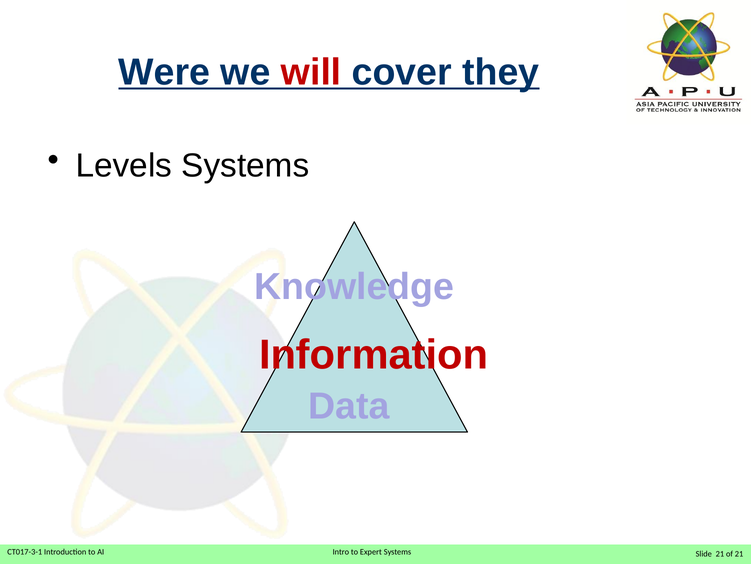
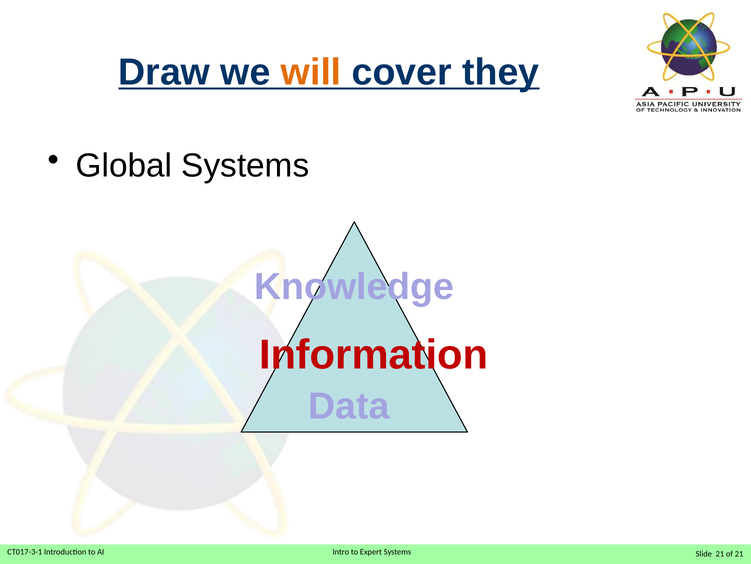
Were: Were -> Draw (164, 72)
will colour: red -> orange (311, 72)
Levels: Levels -> Global (124, 165)
